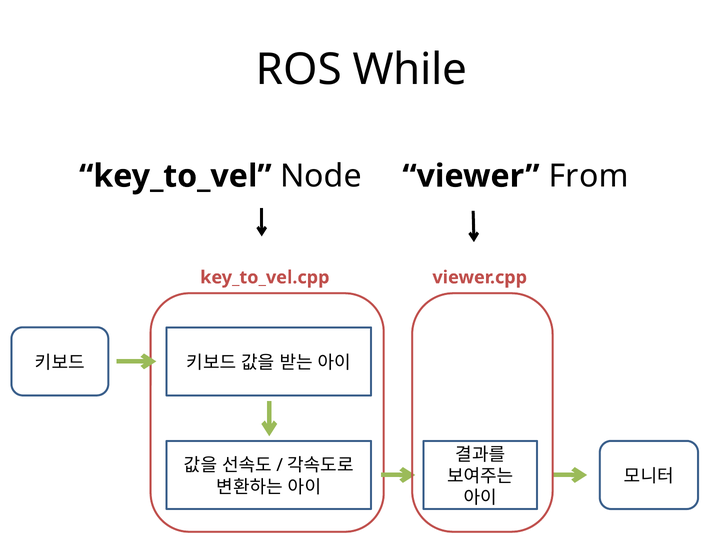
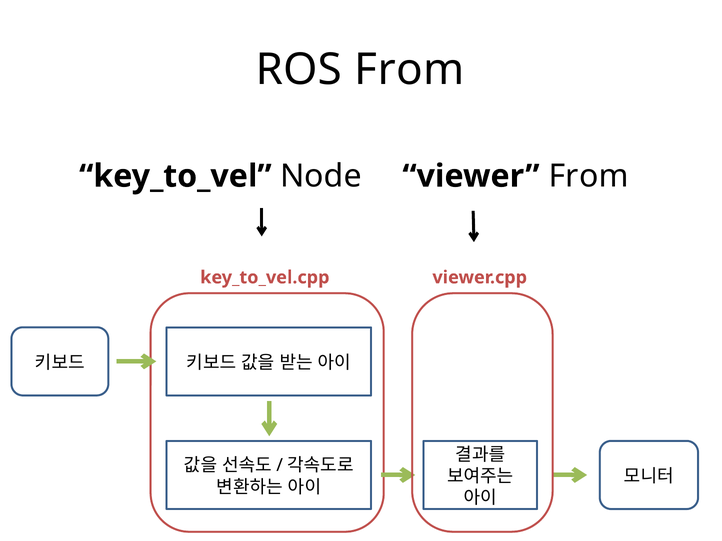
ROS While: While -> From (409, 70)
